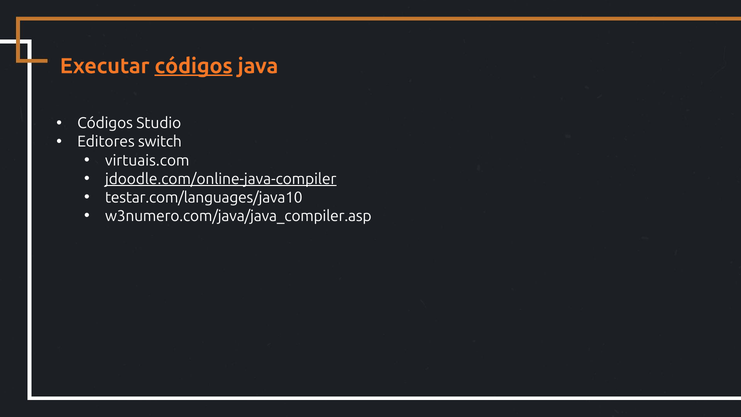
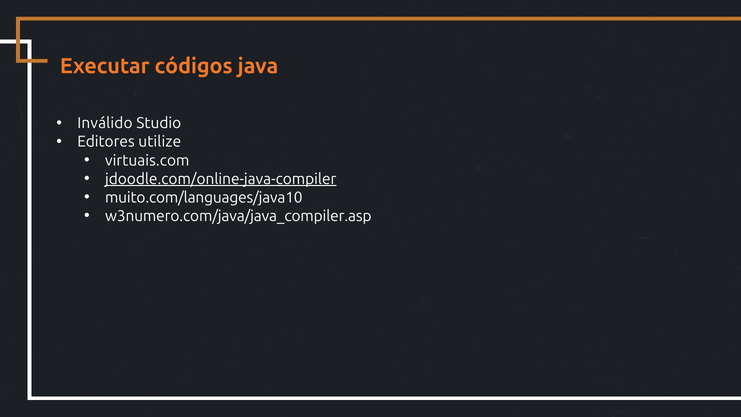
códigos underline: present -> none (194, 66)
Códigos: Códigos -> Inválido (105, 123)
switch: switch -> utilize (160, 142)
testar.com/languages/java10: testar.com/languages/java10 -> muito.com/languages/java10 (204, 197)
